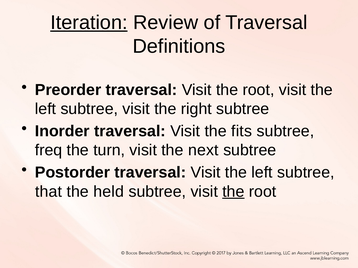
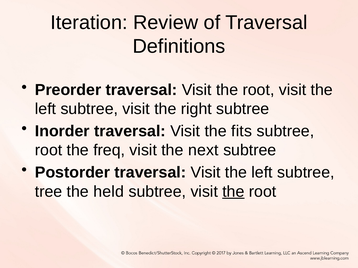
Iteration underline: present -> none (89, 23)
freq: freq -> root (49, 150)
turn: turn -> freq (109, 150)
that: that -> tree (49, 192)
